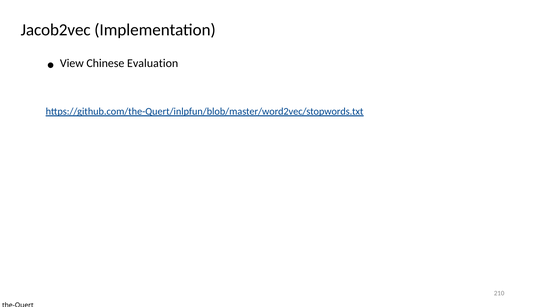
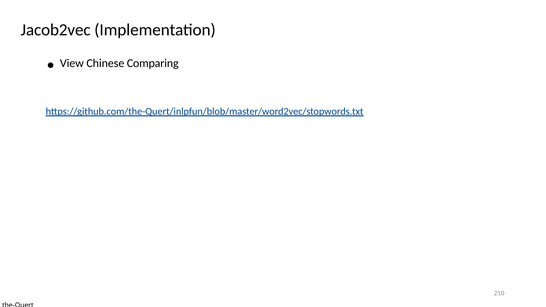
Evaluation: Evaluation -> Comparing (153, 63)
